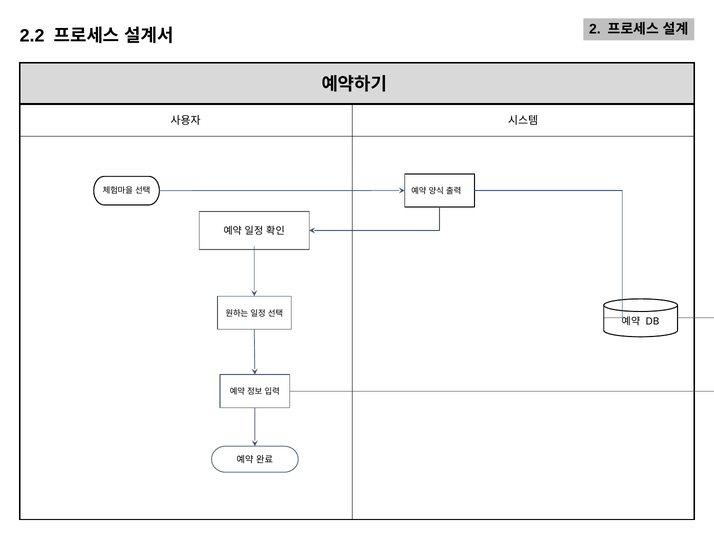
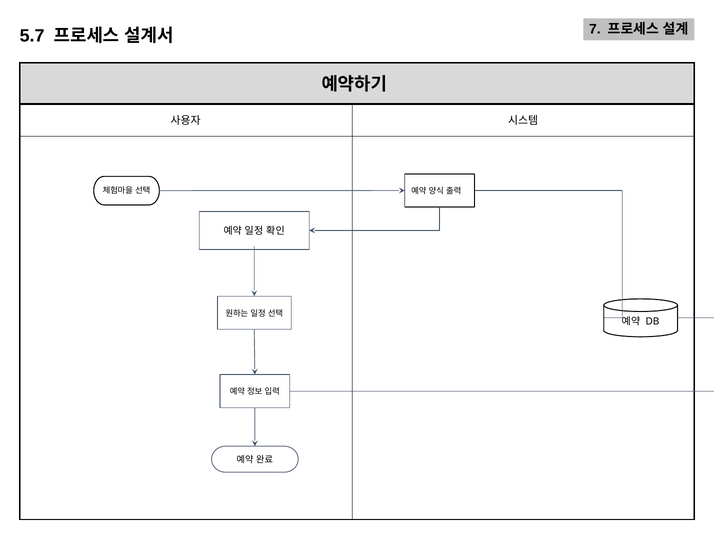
2.2: 2.2 -> 5.7 (32, 36)
2: 2 -> 7 (595, 29)
